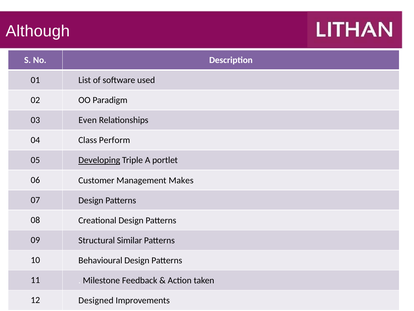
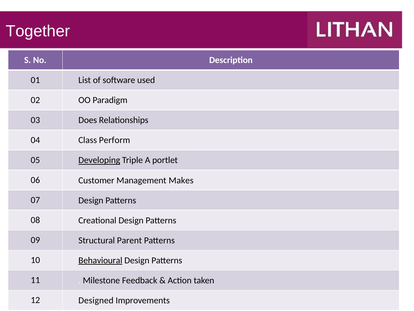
Although: Although -> Together (38, 31)
Even: Even -> Does (88, 120)
Similar: Similar -> Parent (129, 240)
Behavioural underline: none -> present (100, 260)
